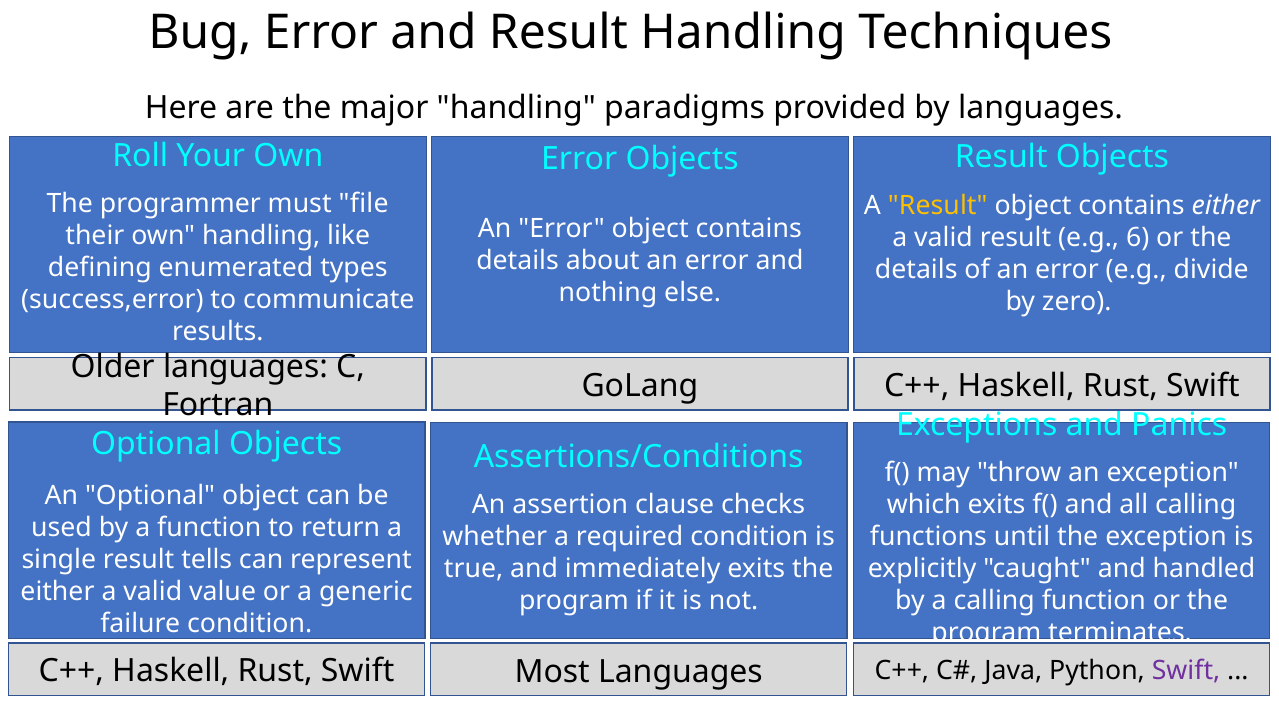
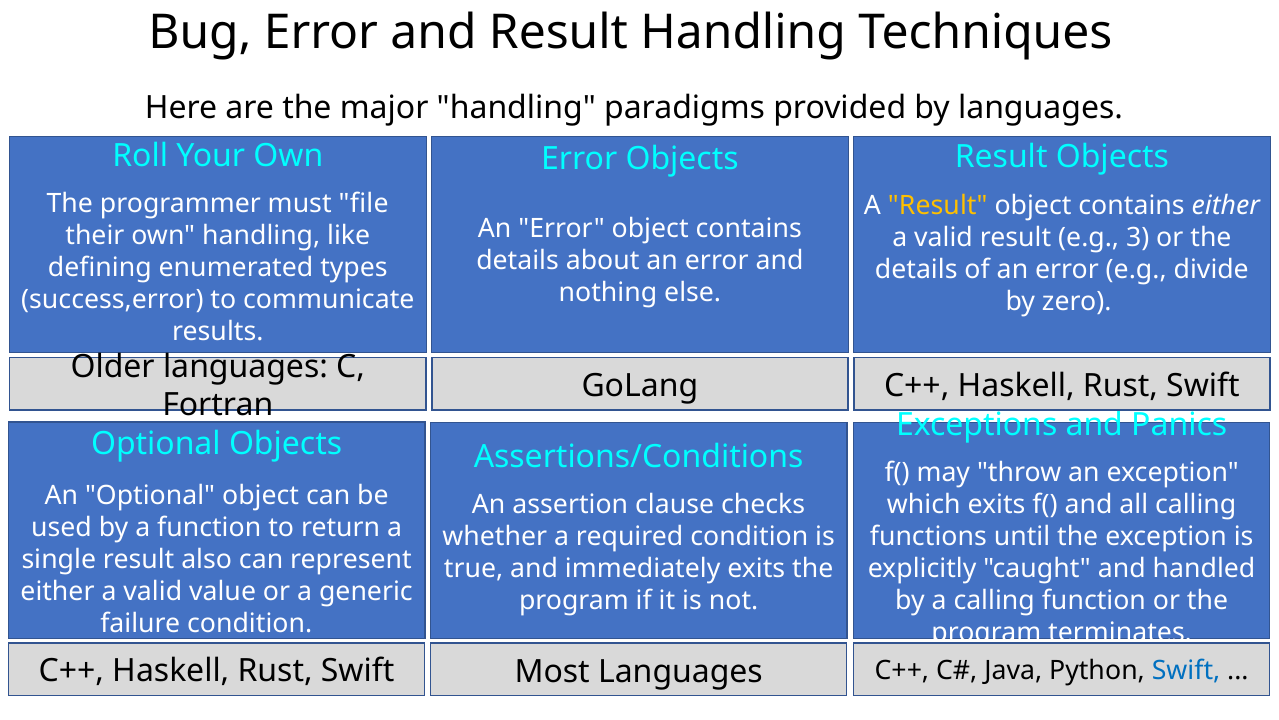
6: 6 -> 3 (1138, 238)
tells: tells -> also (207, 559)
Swift colour: purple -> blue (1186, 671)
